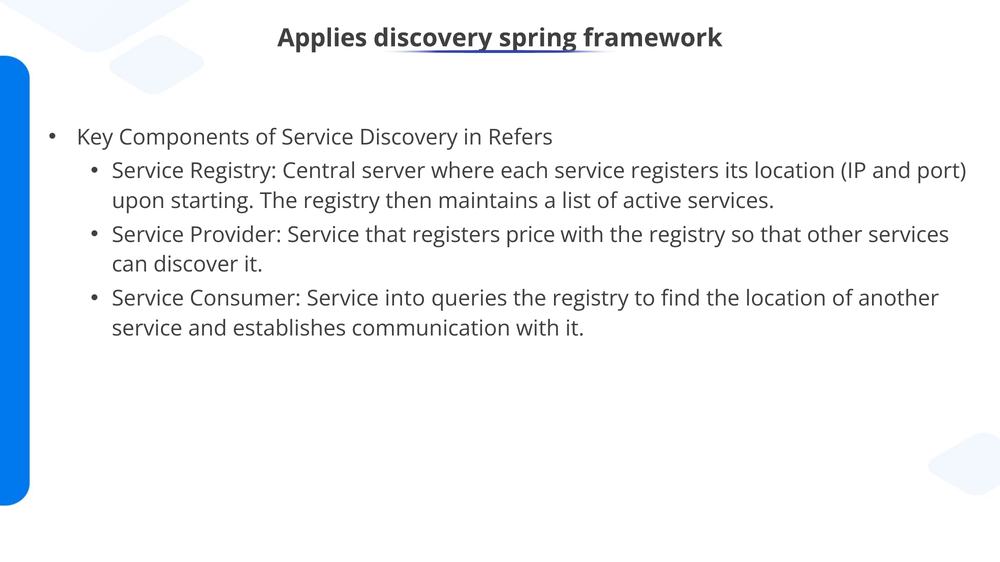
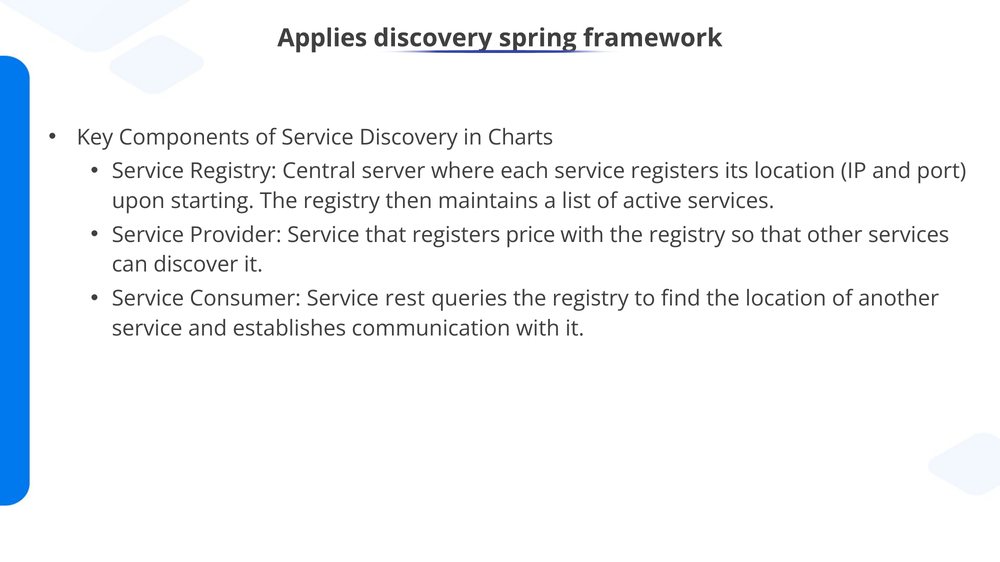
Refers: Refers -> Charts (521, 137)
into: into -> rest (405, 299)
